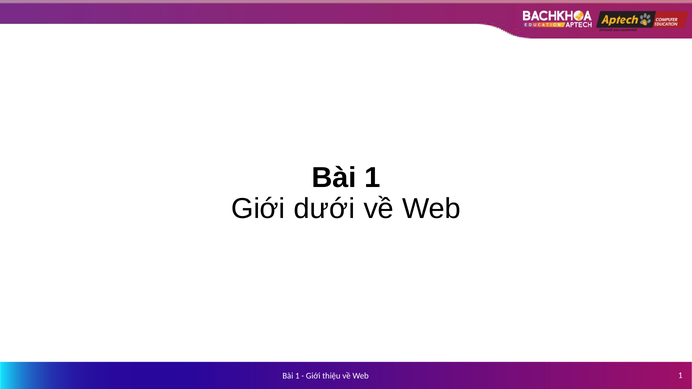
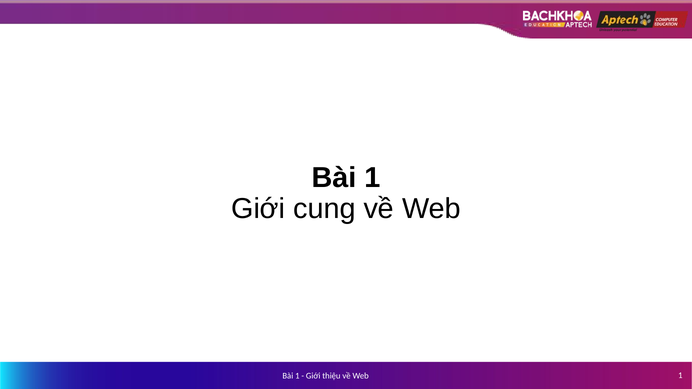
dưới: dưới -> cung (324, 209)
